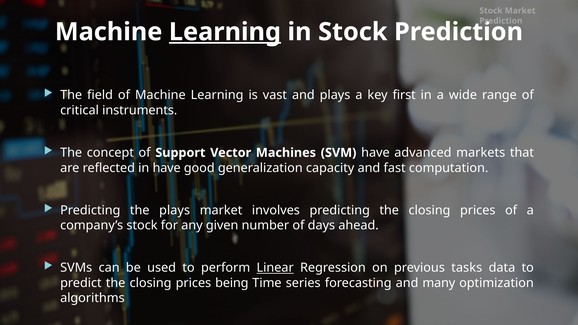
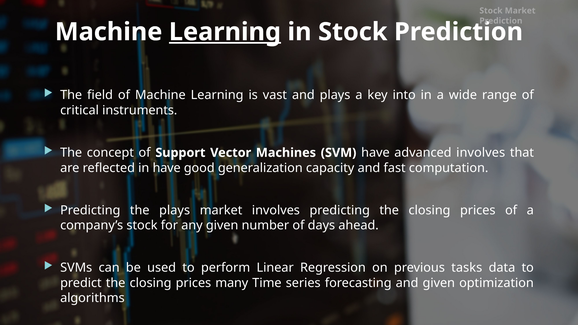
first: first -> into (404, 95)
advanced markets: markets -> involves (481, 153)
Linear underline: present -> none (275, 268)
being: being -> many (232, 283)
and many: many -> given (439, 283)
